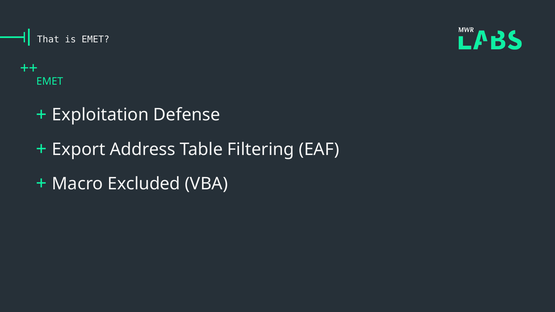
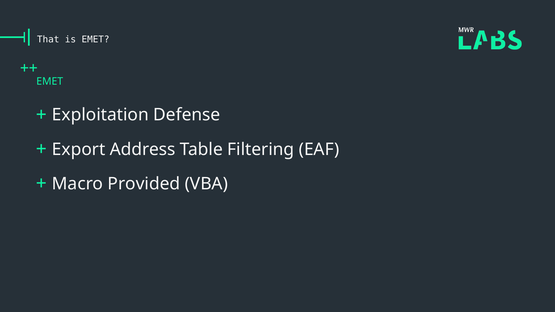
Excluded: Excluded -> Provided (144, 184)
